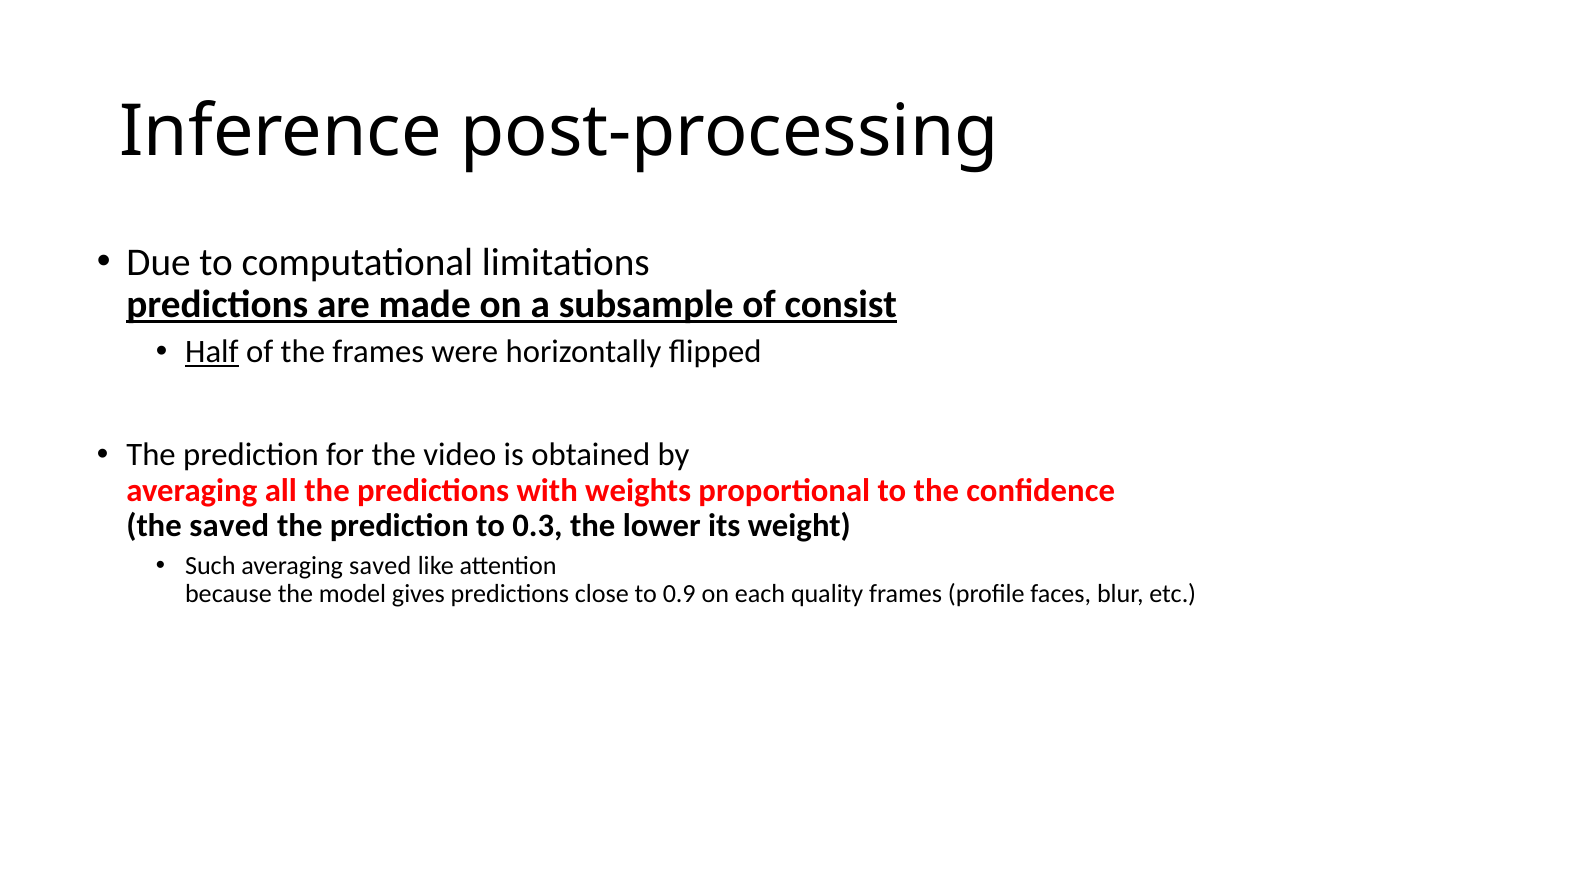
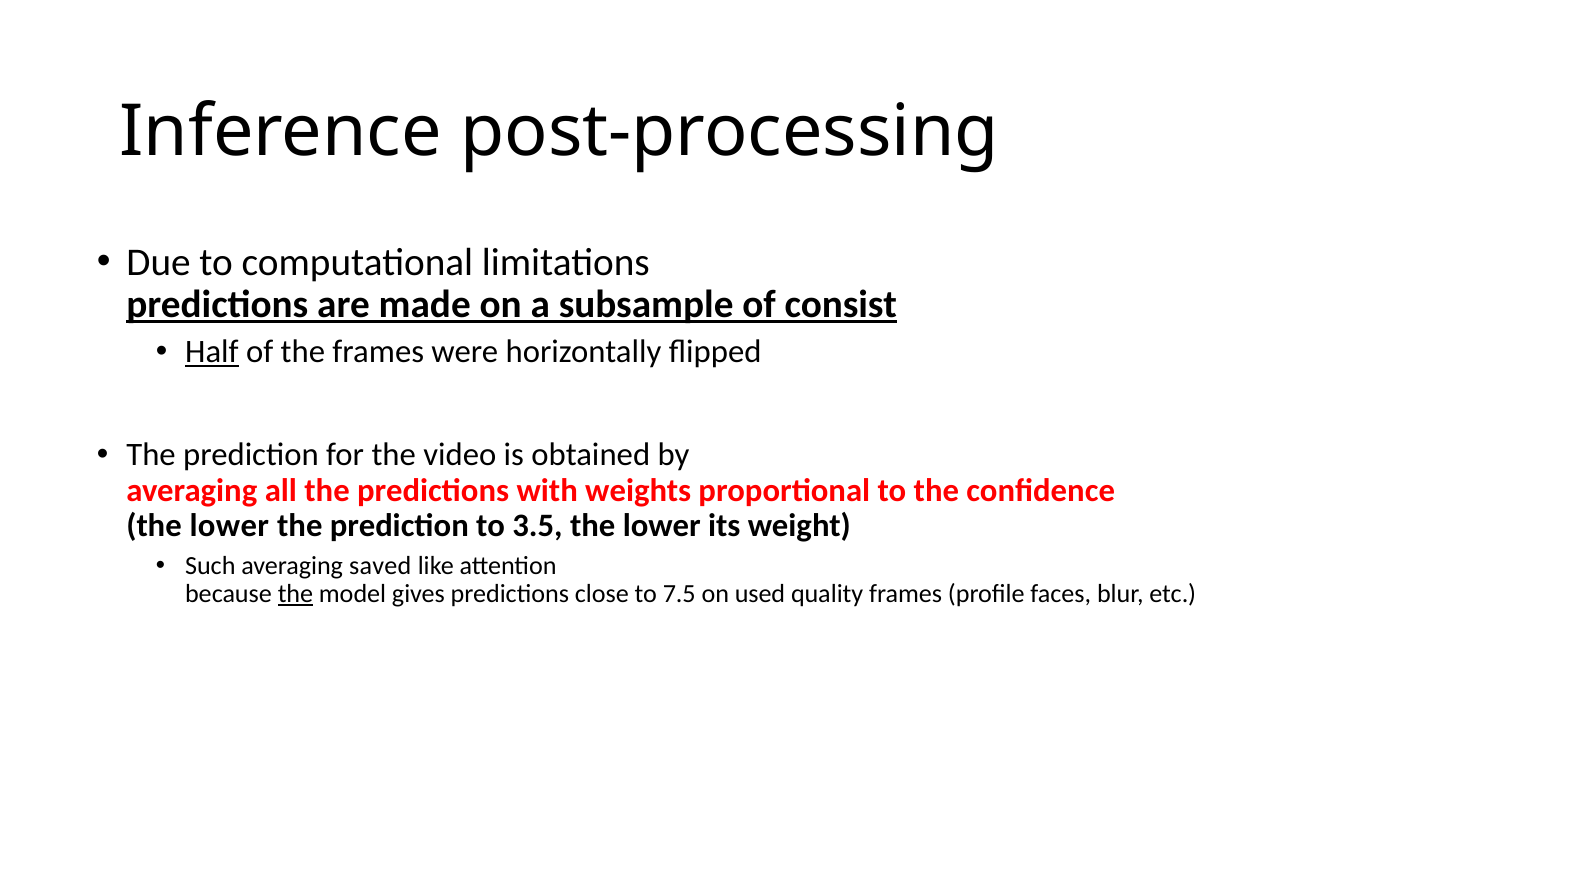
saved: saved -> lower (229, 526)
0.3: 0.3 -> 3.5 (537, 526)
the underline: none -> present (295, 594)
0.9: 0.9 -> 7.5 (679, 594)
each: each -> used (760, 594)
